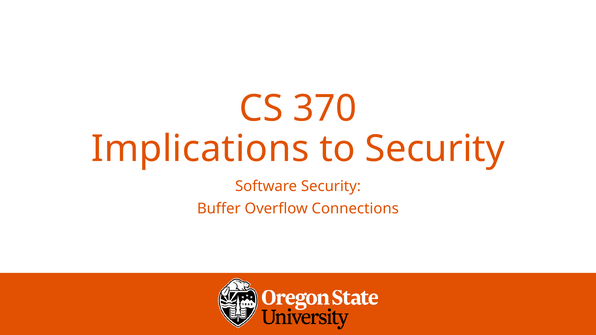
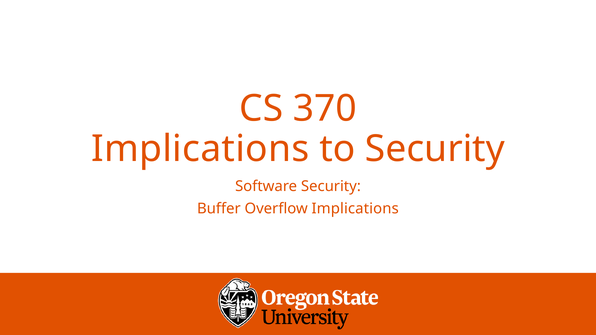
Overflow Connections: Connections -> Implications (355, 209)
